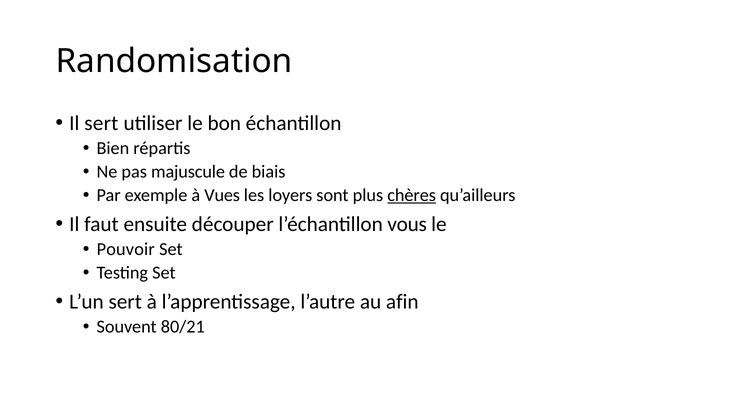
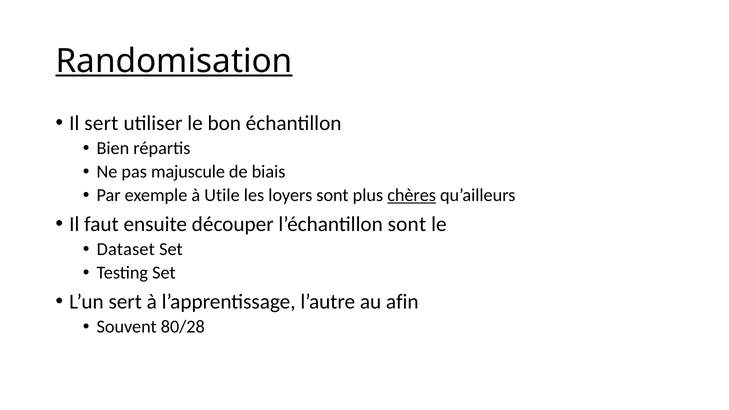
Randomisation underline: none -> present (174, 61)
Vues: Vues -> Utile (222, 195)
l’échantillon vous: vous -> sont (407, 224)
Pouvoir: Pouvoir -> Dataset (126, 249)
80/21: 80/21 -> 80/28 (183, 327)
